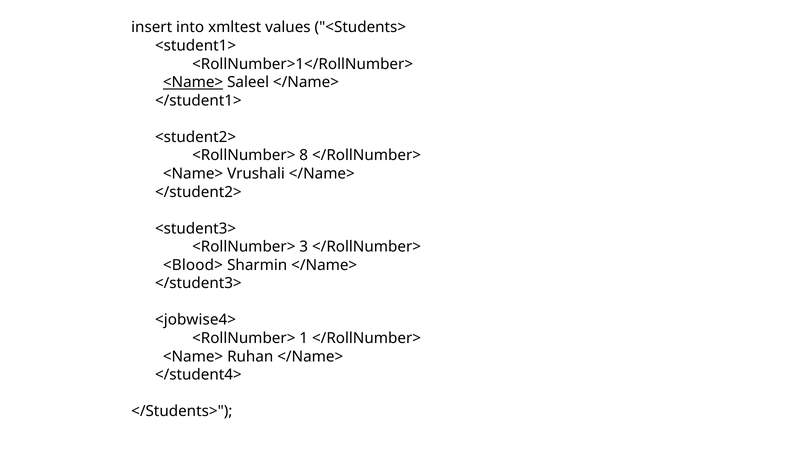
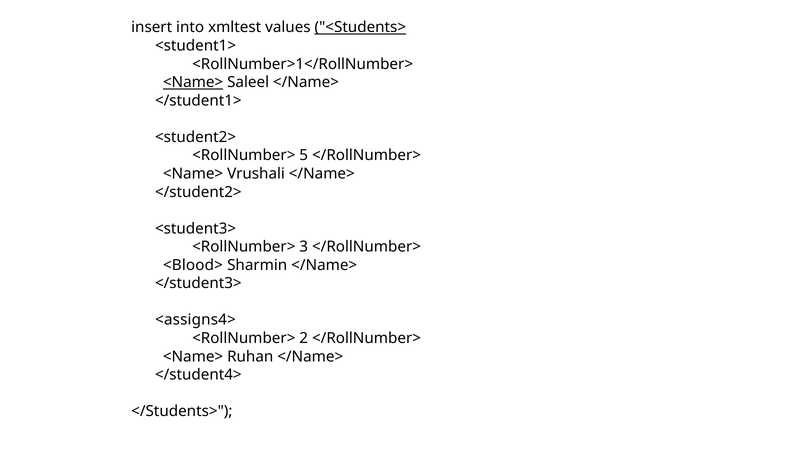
<Students> underline: none -> present (360, 27)
8: 8 -> 5 (304, 155)
<jobwise4>: <jobwise4> -> <assigns4> (195, 320)
1: 1 -> 2 (304, 338)
